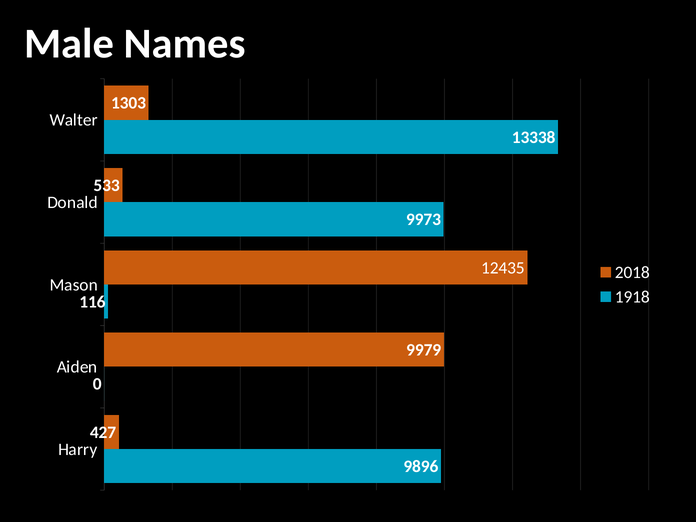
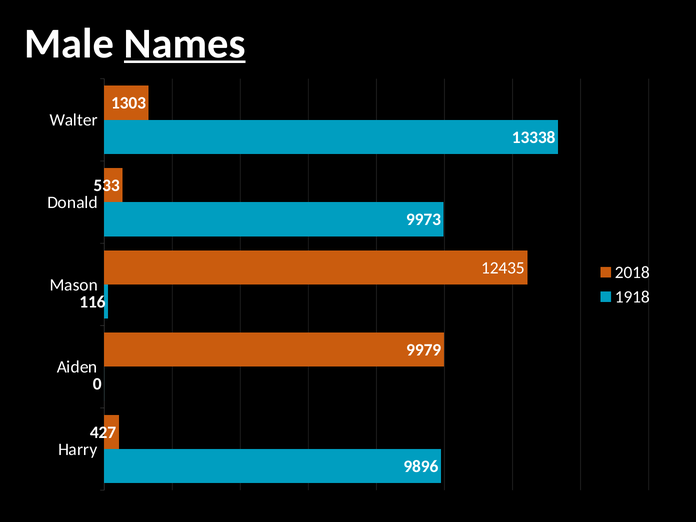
Names underline: none -> present (185, 43)
